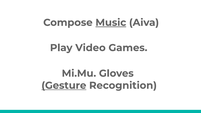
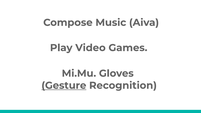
Music underline: present -> none (111, 23)
